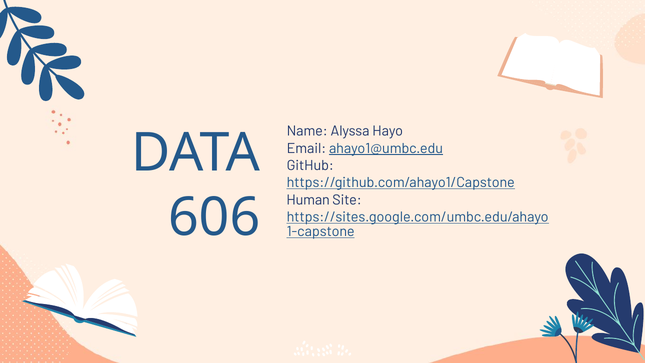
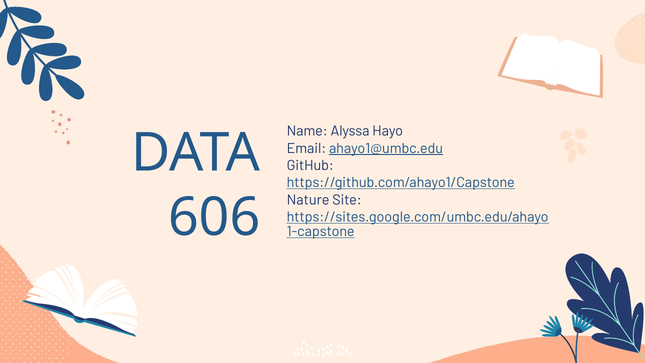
Human: Human -> Nature (308, 200)
